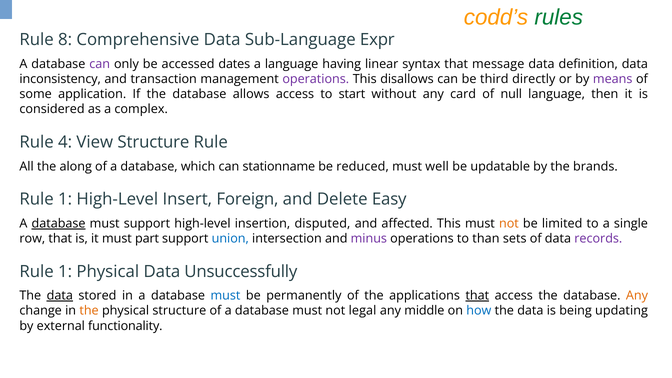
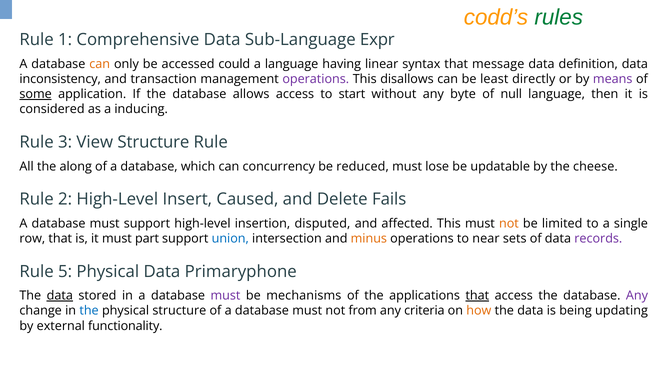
8: 8 -> 1 (65, 40)
can colour: purple -> orange (100, 64)
dates: dates -> could (234, 64)
third: third -> least (494, 79)
some underline: none -> present (36, 94)
card: card -> byte (463, 94)
complex: complex -> inducing (141, 109)
4: 4 -> 3 (65, 142)
stationname: stationname -> concurrency (279, 166)
well: well -> lose (437, 166)
brands: brands -> cheese (595, 166)
1: 1 -> 2 (65, 199)
Foreign: Foreign -> Caused (247, 199)
Easy: Easy -> Fails (389, 199)
database underline: present -> none (59, 223)
minus colour: purple -> orange (369, 239)
than: than -> near (486, 239)
1: 1 -> 5 (65, 272)
Unsuccessfully: Unsuccessfully -> Primaryphone (241, 272)
must colour: blue -> purple (226, 296)
permanently: permanently -> mechanisms (304, 296)
Any colour: orange -> purple (637, 296)
the colour: orange -> blue (89, 311)
legal: legal -> from (363, 311)
middle: middle -> criteria (424, 311)
how colour: blue -> orange (479, 311)
